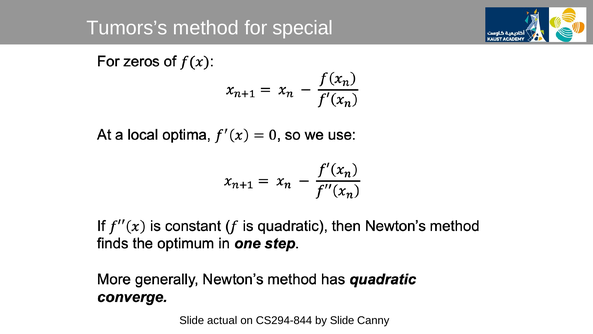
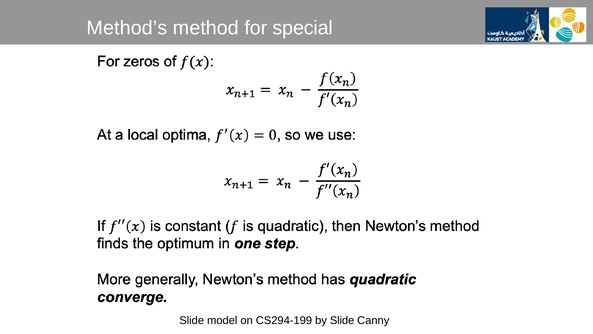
Tumors’s: Tumors’s -> Method’s (127, 28)
actual: actual -> model (222, 320)
CS294-844: CS294-844 -> CS294-199 (284, 320)
